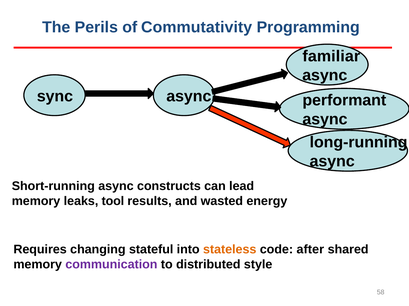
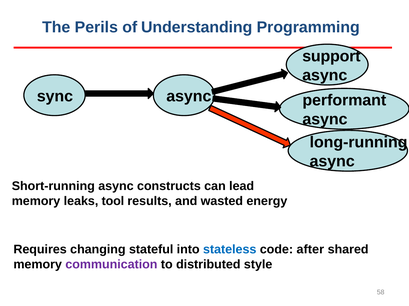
Commutativity: Commutativity -> Understanding (197, 27)
familiar: familiar -> support (331, 56)
stateless colour: orange -> blue (230, 250)
